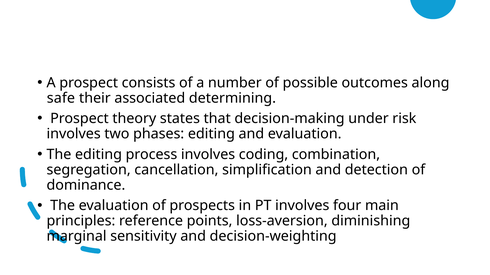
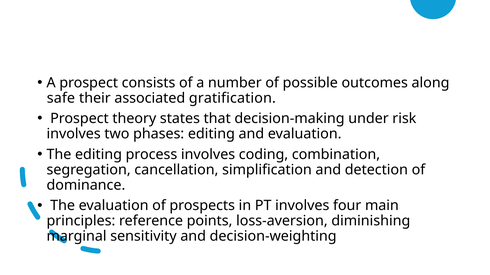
determining: determining -> gratification (232, 98)
